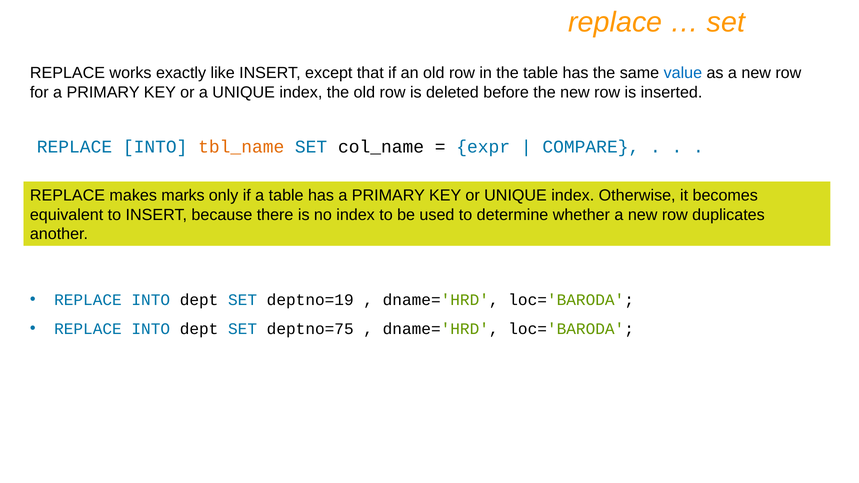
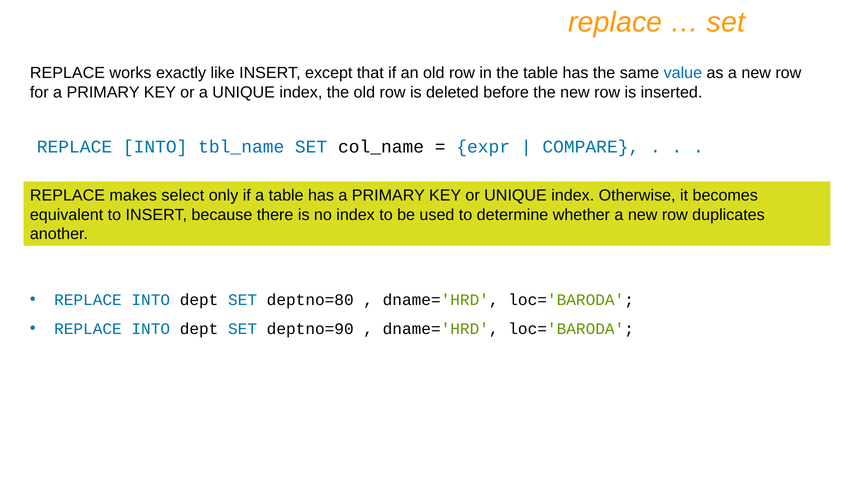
tbl_name colour: orange -> blue (241, 147)
marks: marks -> select (183, 196)
deptno=19: deptno=19 -> deptno=80 (310, 300)
deptno=75: deptno=75 -> deptno=90 (310, 329)
